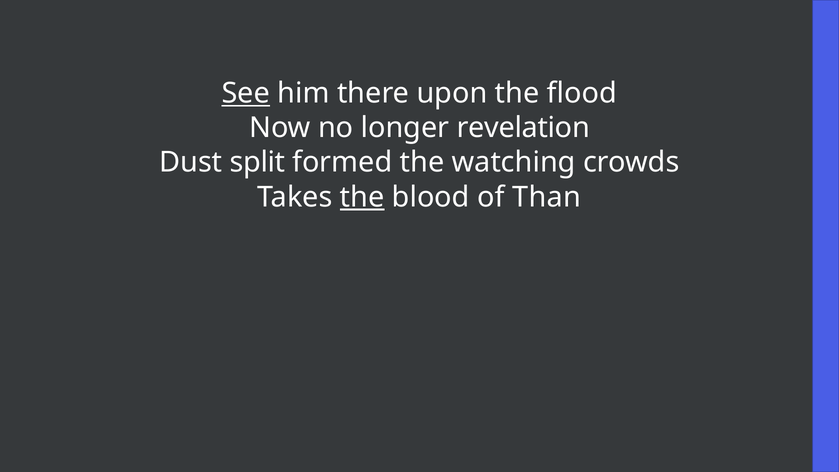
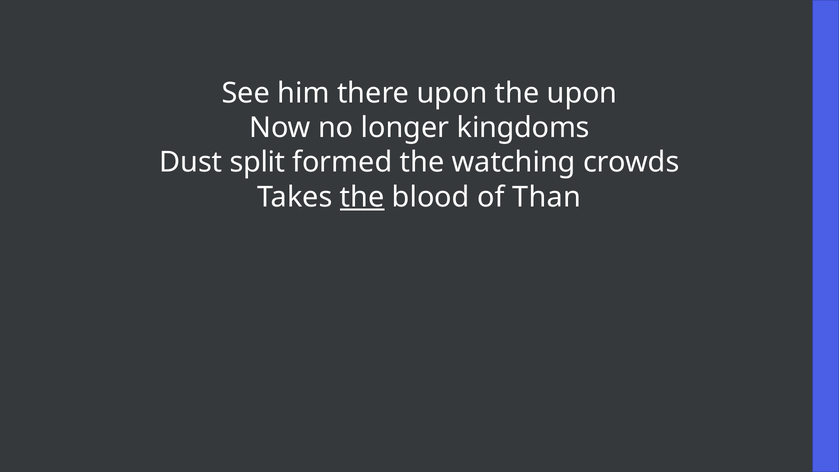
See underline: present -> none (246, 93)
the flood: flood -> upon (582, 93)
revelation: revelation -> kingdoms (523, 128)
